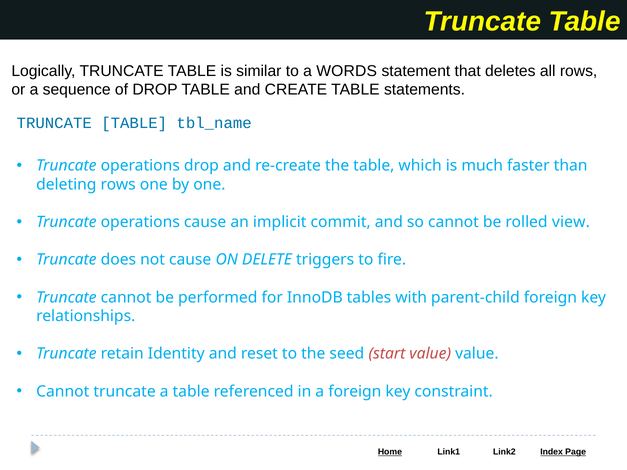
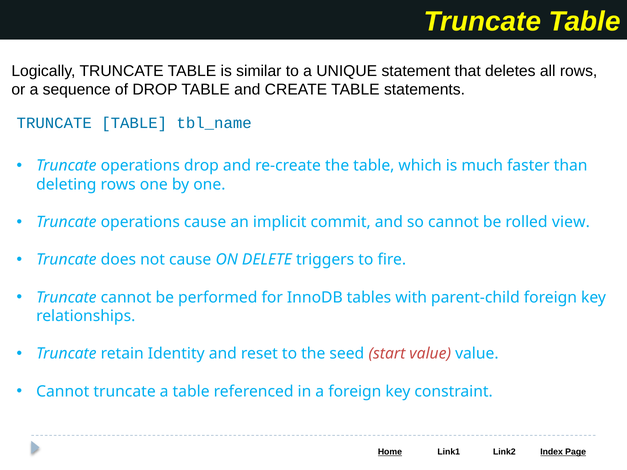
WORDS: WORDS -> UNIQUE (347, 71)
